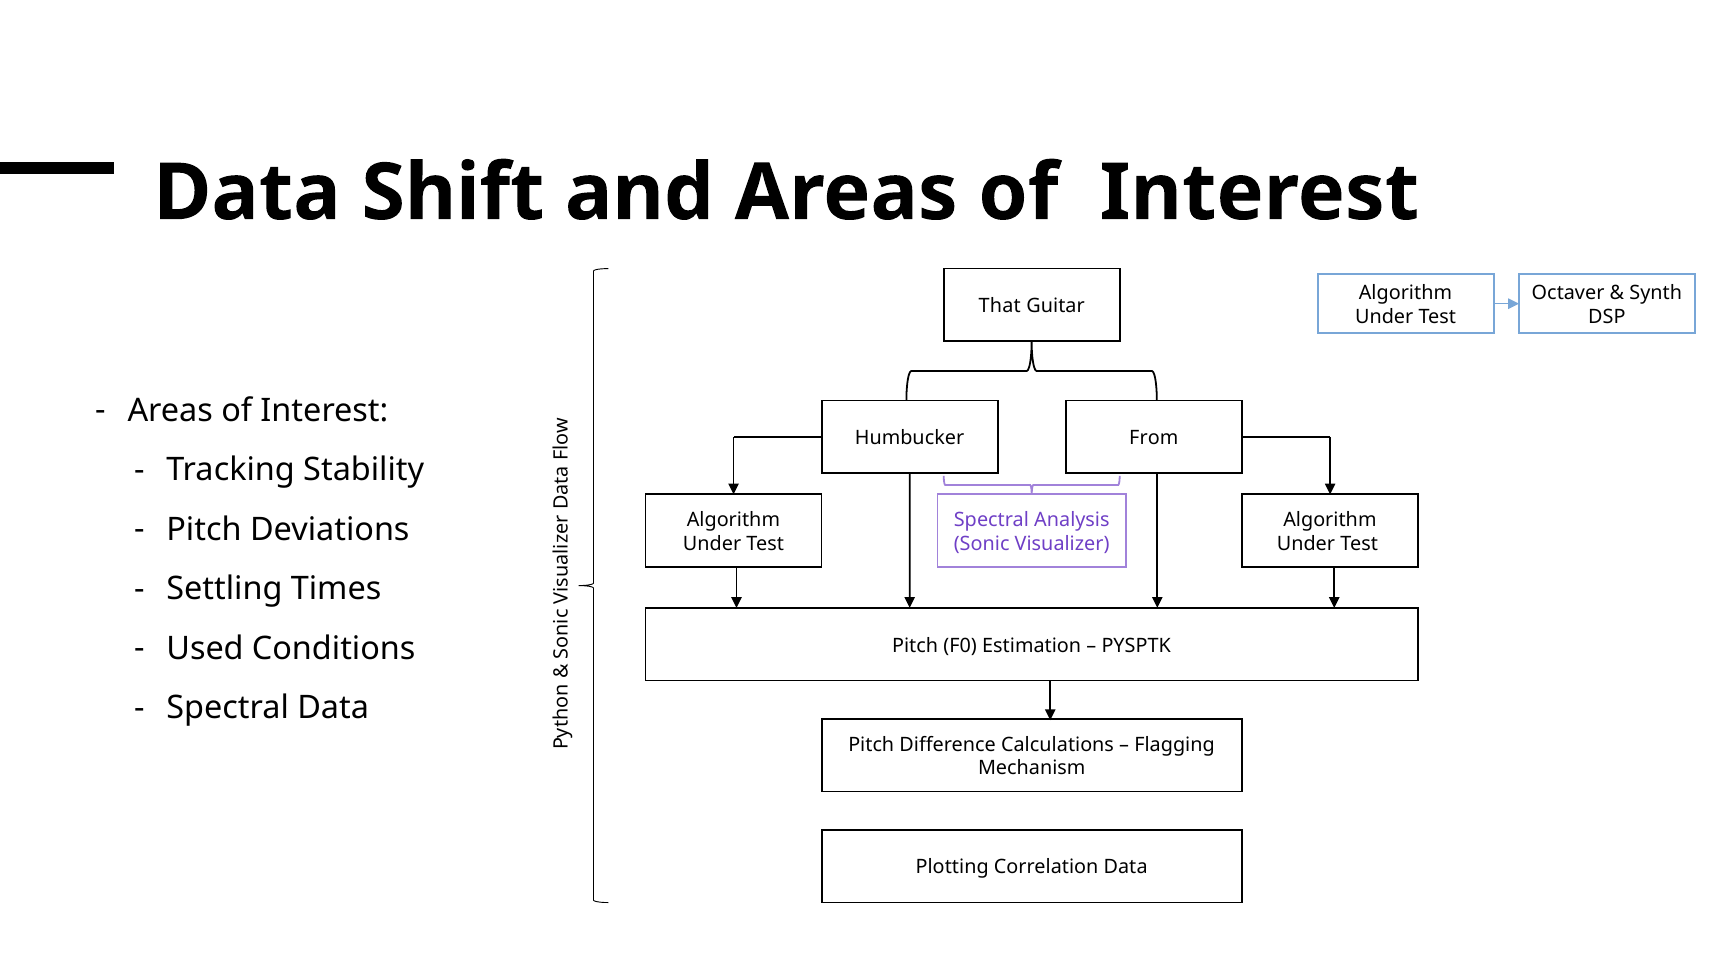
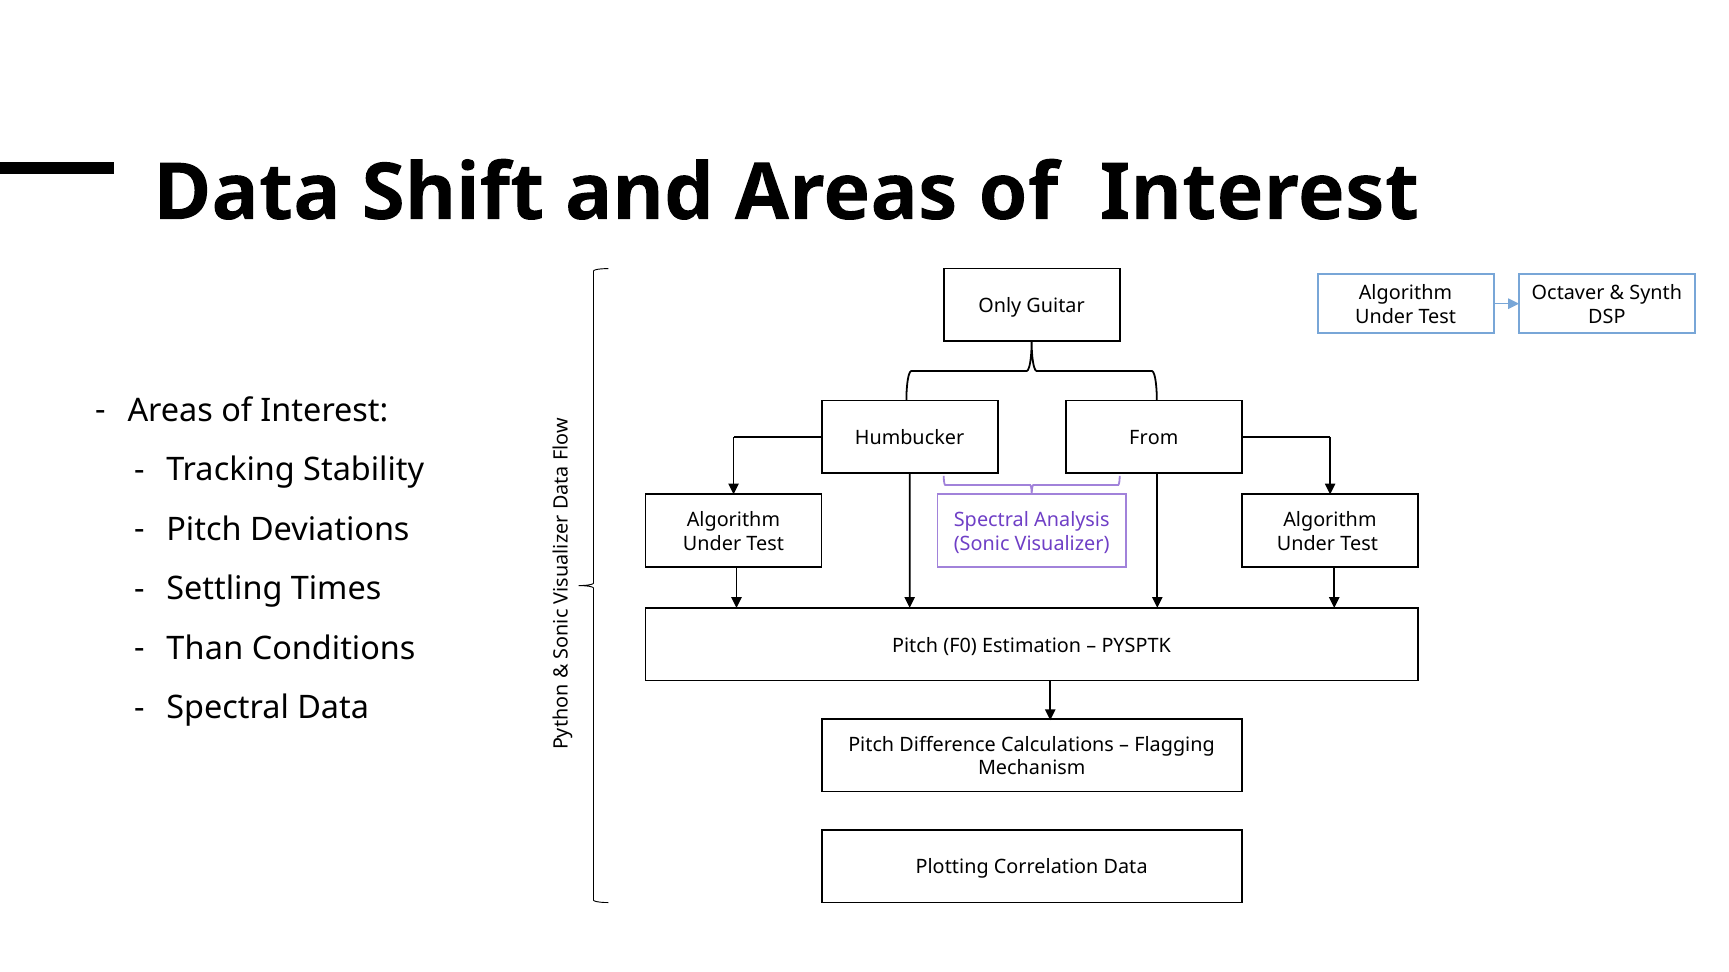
That: That -> Only (1000, 306)
Used: Used -> Than (205, 649)
